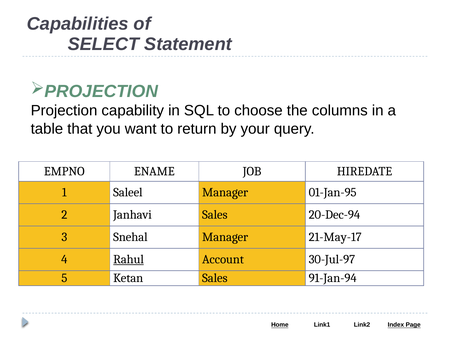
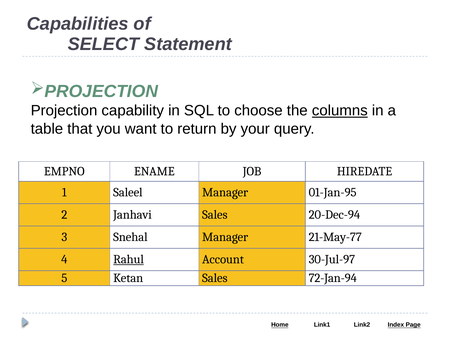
columns underline: none -> present (340, 111)
21-May-17: 21-May-17 -> 21-May-77 (335, 237)
91-Jan-94: 91-Jan-94 -> 72-Jan-94 (333, 278)
